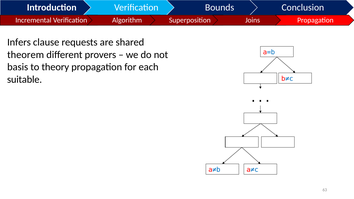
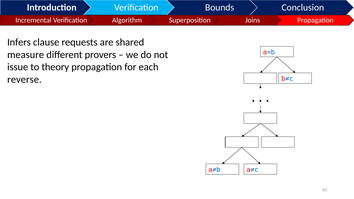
theorem: theorem -> measure (26, 55)
basis: basis -> issue (18, 67)
suitable: suitable -> reverse (24, 79)
